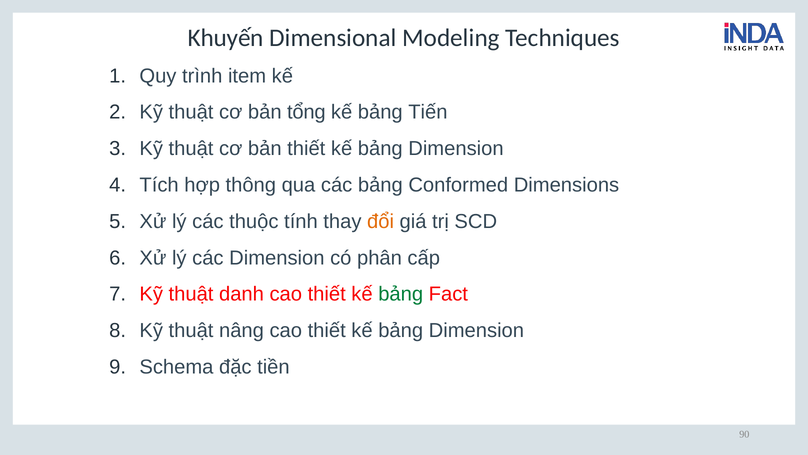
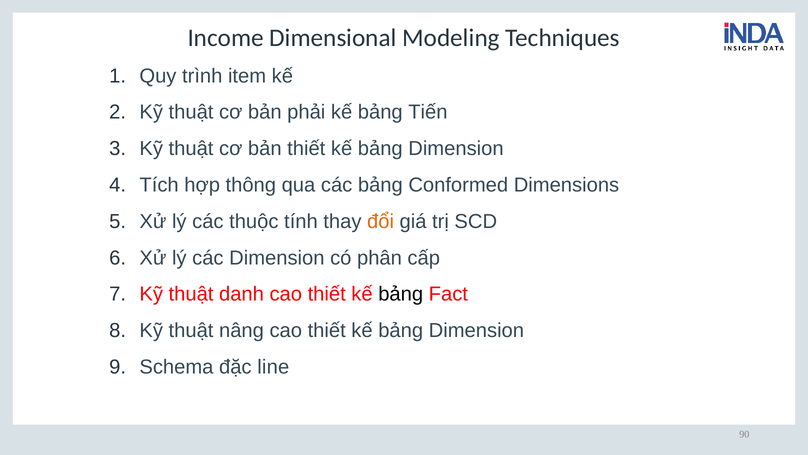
Khuyến: Khuyến -> Income (226, 38)
tổng: tổng -> phải (306, 112)
bảng colour: green -> black (401, 294)
tiền: tiền -> line (273, 367)
